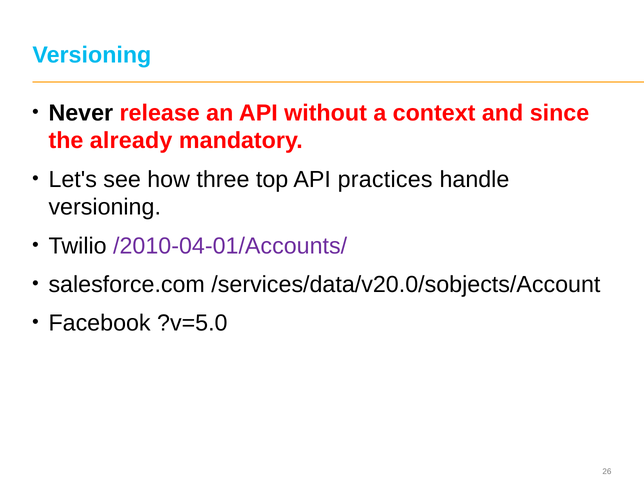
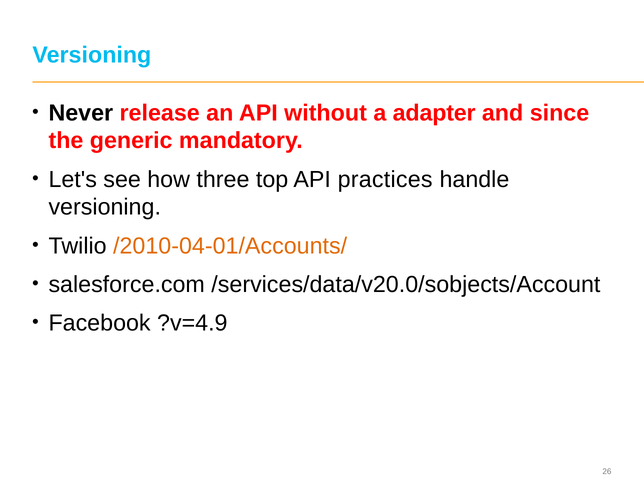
context: context -> adapter (434, 113)
already: already -> generic (131, 141)
/2010-04-01/Accounts/ colour: purple -> orange (230, 246)
?v=5.0: ?v=5.0 -> ?v=4.9 (192, 323)
